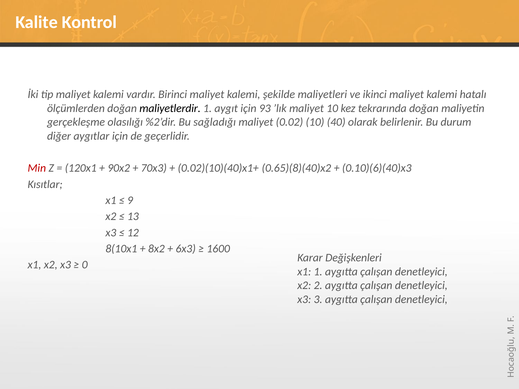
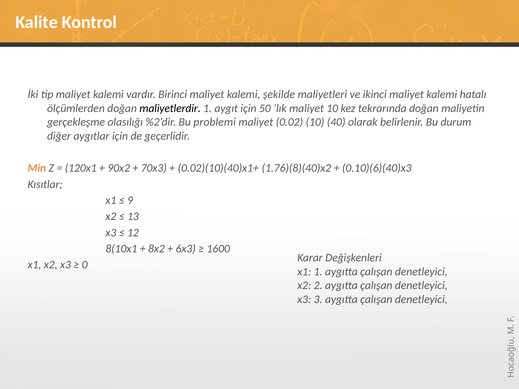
93: 93 -> 50 (265, 108)
sağladığı: sağladığı -> problemi (215, 122)
Min colour: red -> orange (37, 168)
0.65)(8)(40)x2: 0.65)(8)(40)x2 -> 1.76)(8)(40)x2 (296, 168)
